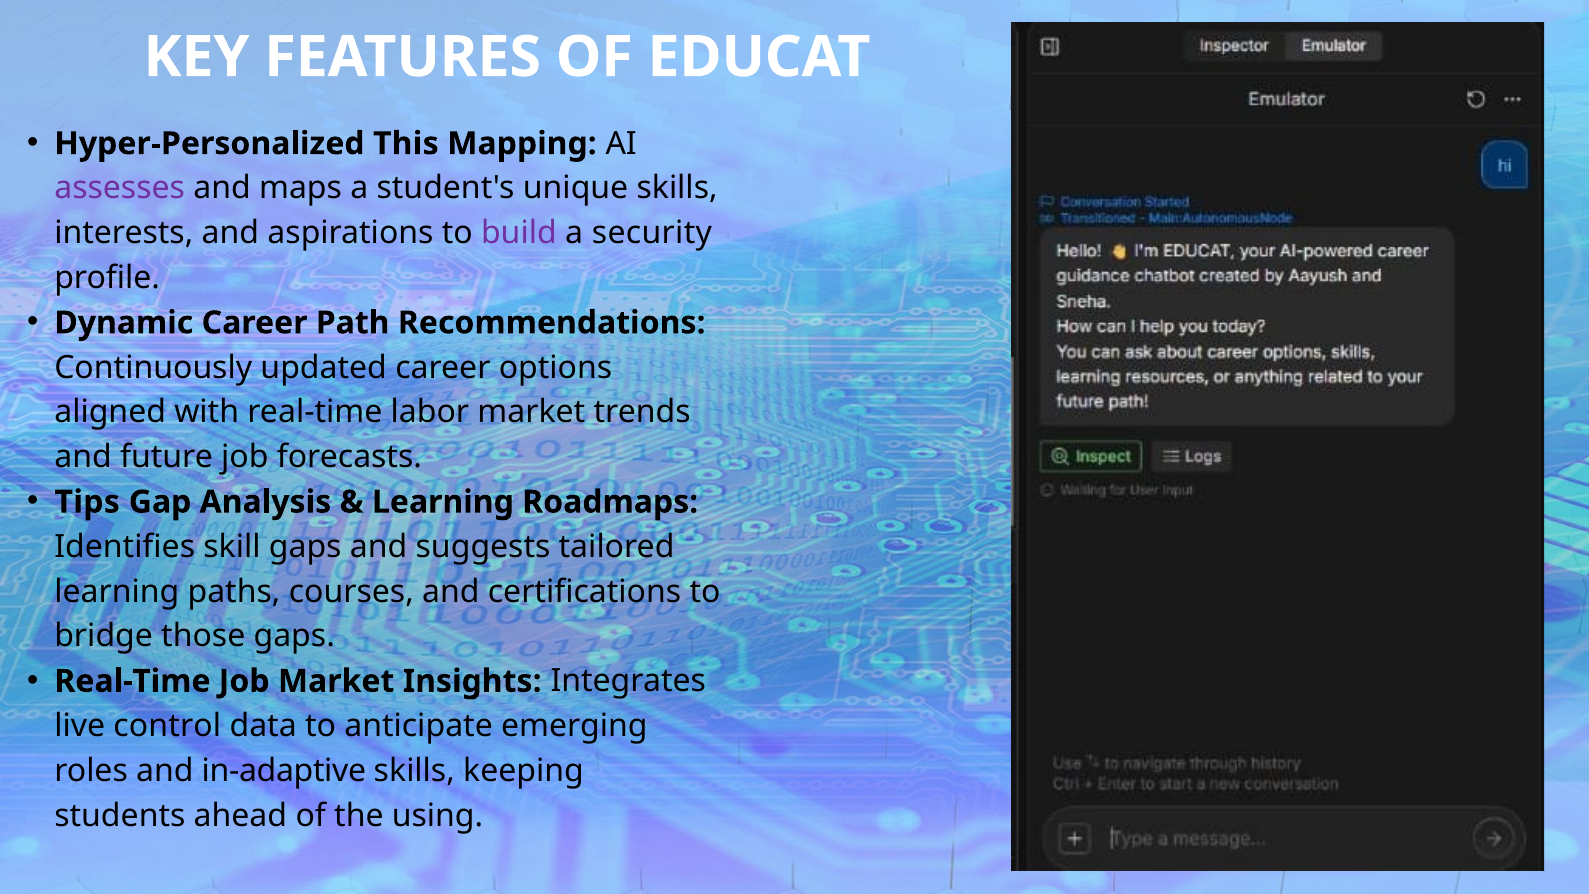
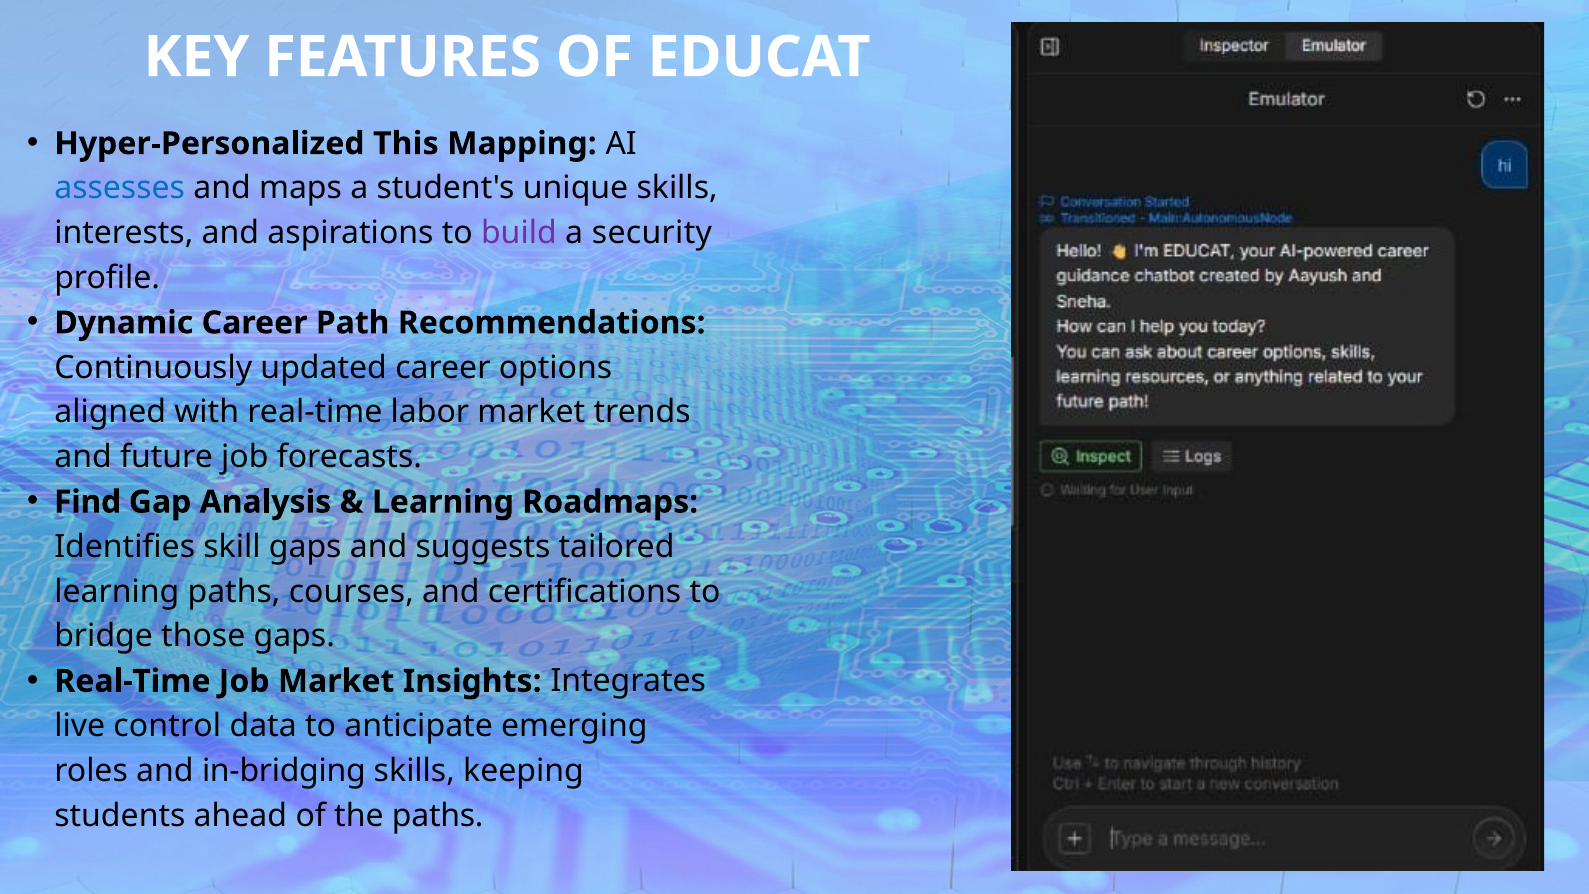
assesses colour: purple -> blue (120, 188)
Tips: Tips -> Find (88, 502)
in-adaptive: in-adaptive -> in-bridging (284, 771)
the using: using -> paths (438, 815)
